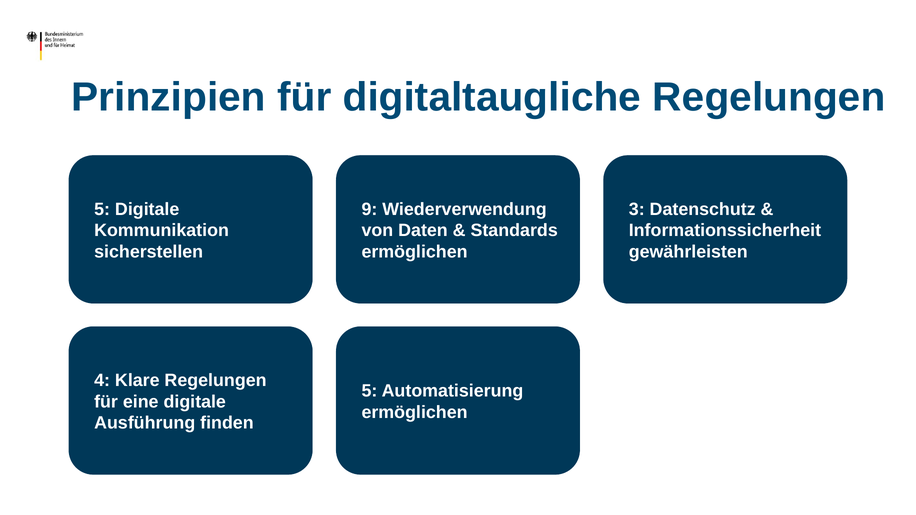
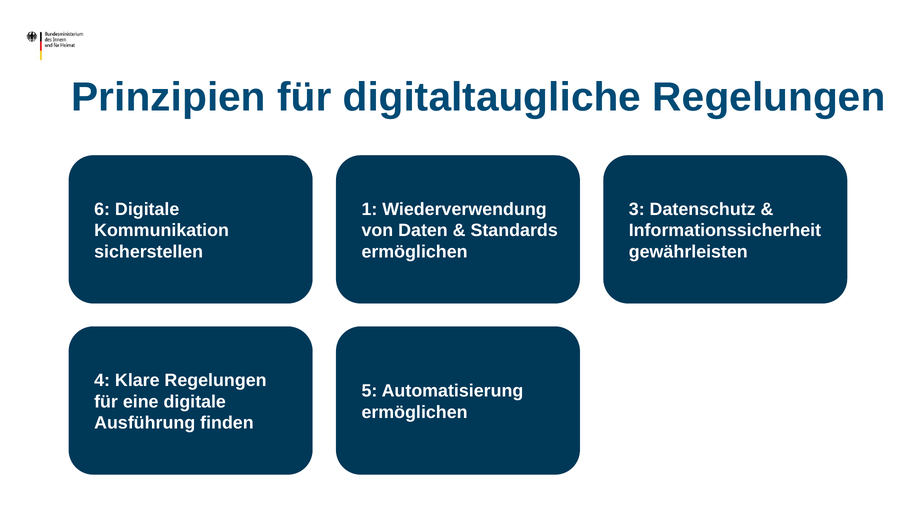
5: 5 -> 6 (102, 209)
9: 9 -> 1 (369, 209)
